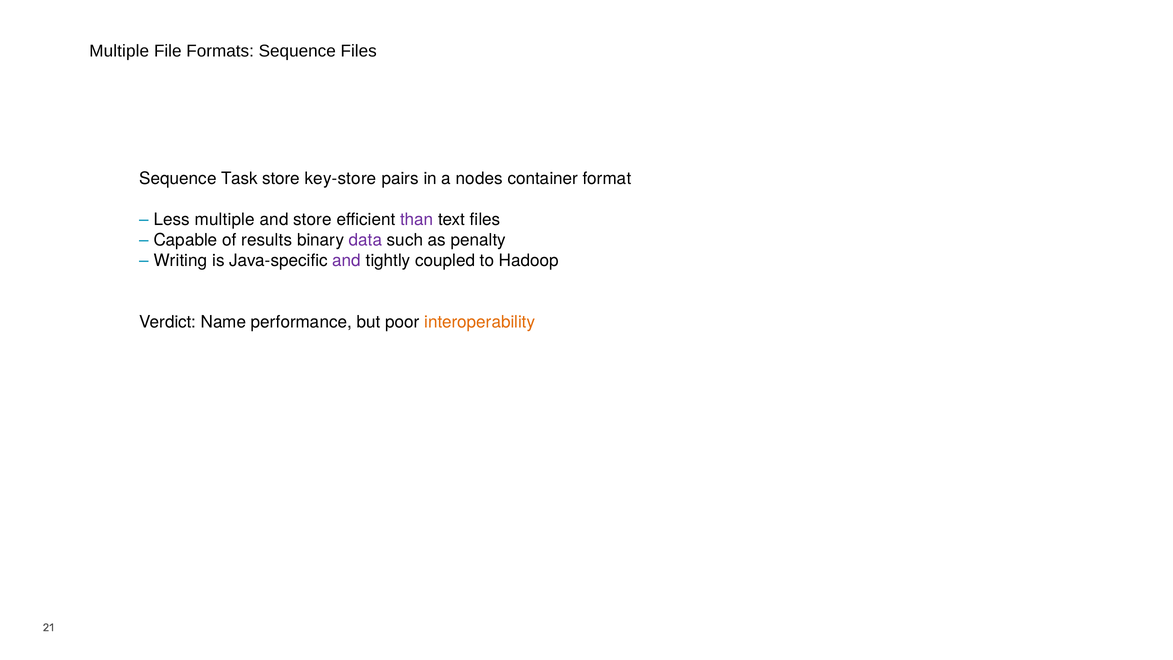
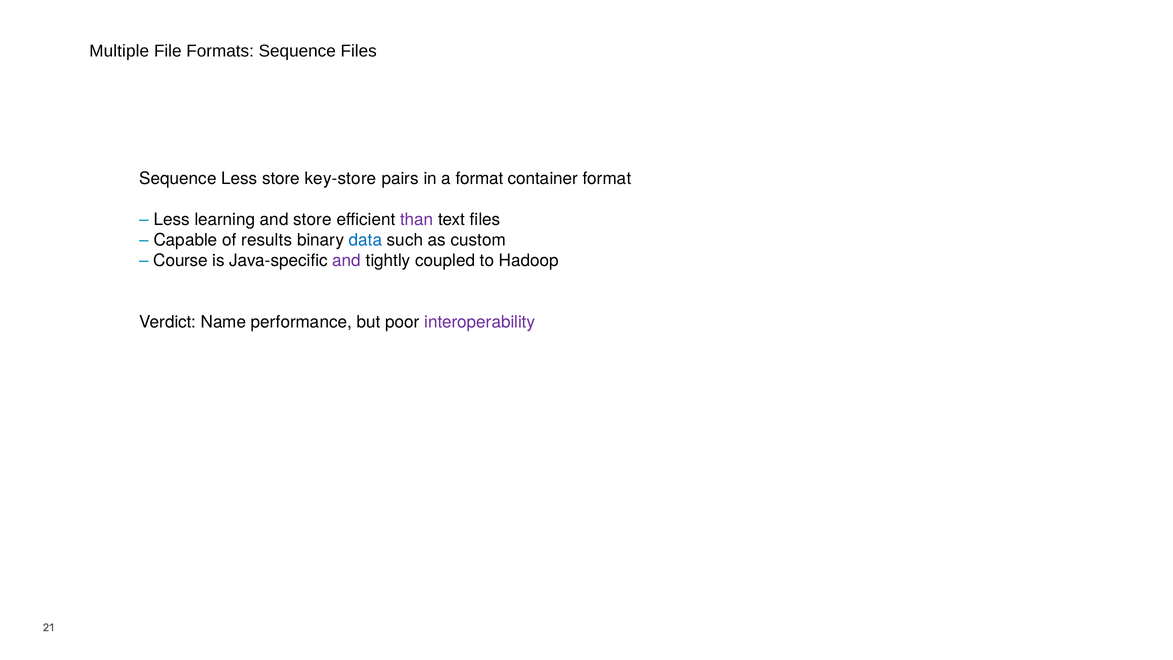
Sequence Task: Task -> Less (239, 178)
a nodes: nodes -> format (479, 178)
Less multiple: multiple -> learning (225, 219)
data colour: purple -> blue (366, 240)
penalty: penalty -> custom (478, 240)
Writing: Writing -> Course (181, 261)
interoperability colour: orange -> purple (480, 322)
